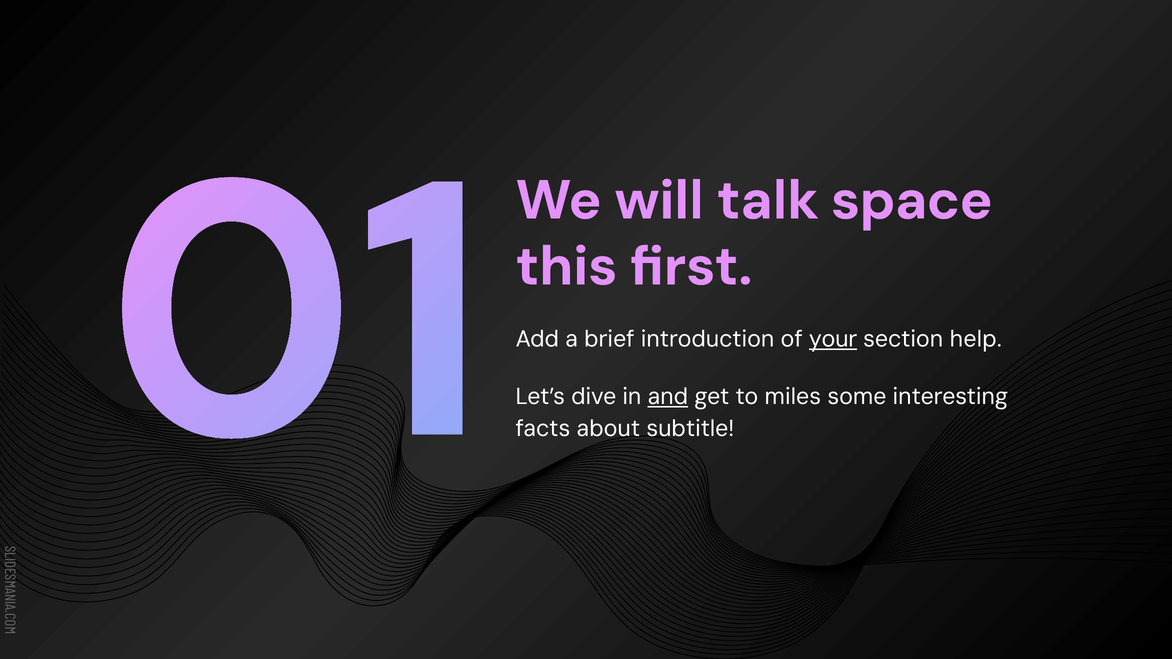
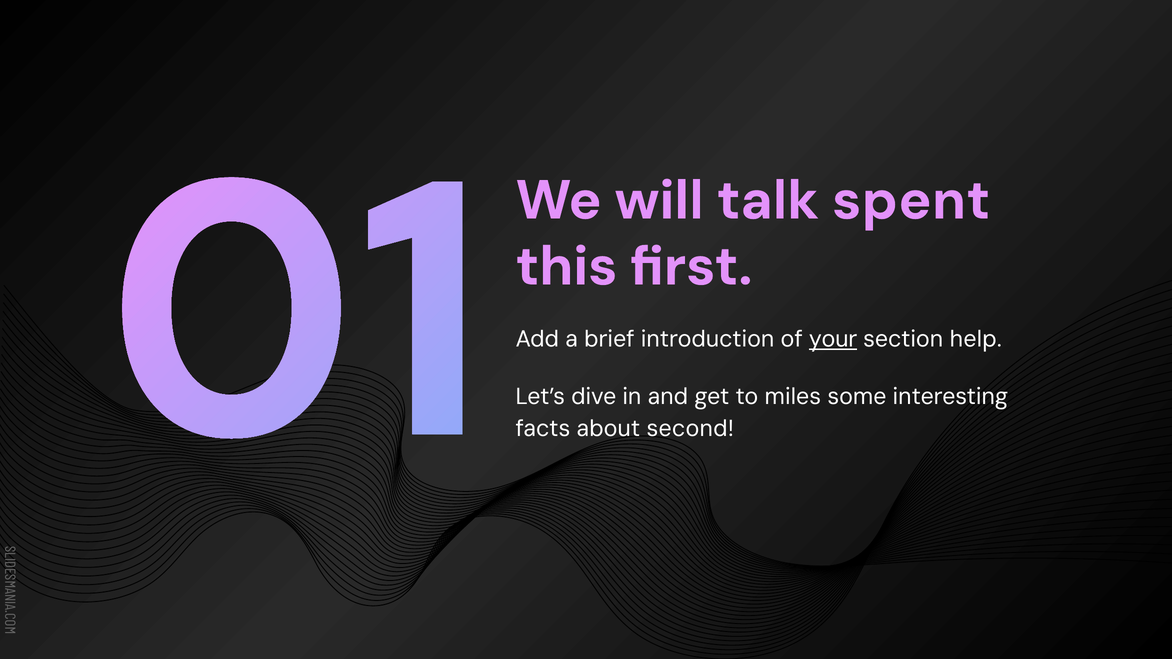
space: space -> spent (911, 200)
and underline: present -> none (668, 397)
subtitle: subtitle -> second (690, 429)
